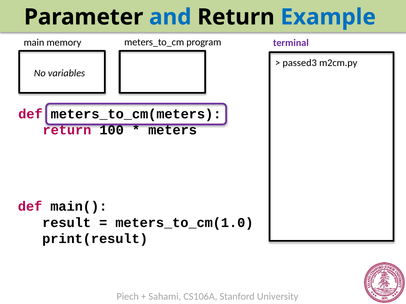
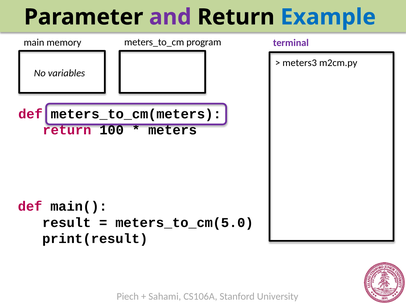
and colour: blue -> purple (170, 17)
passed3: passed3 -> meters3 (300, 63)
meters_to_cm(1.0: meters_to_cm(1.0 -> meters_to_cm(5.0 (184, 223)
